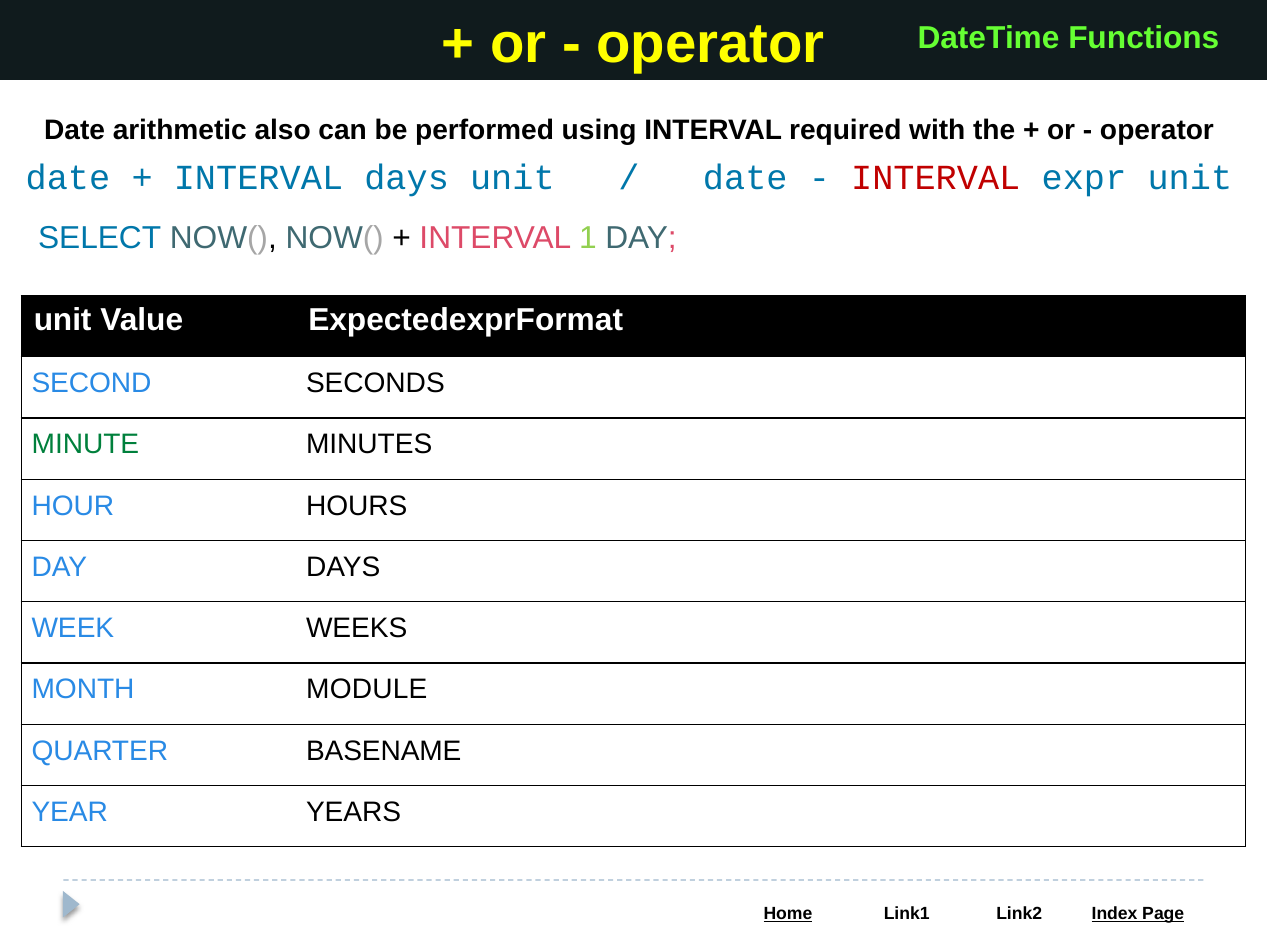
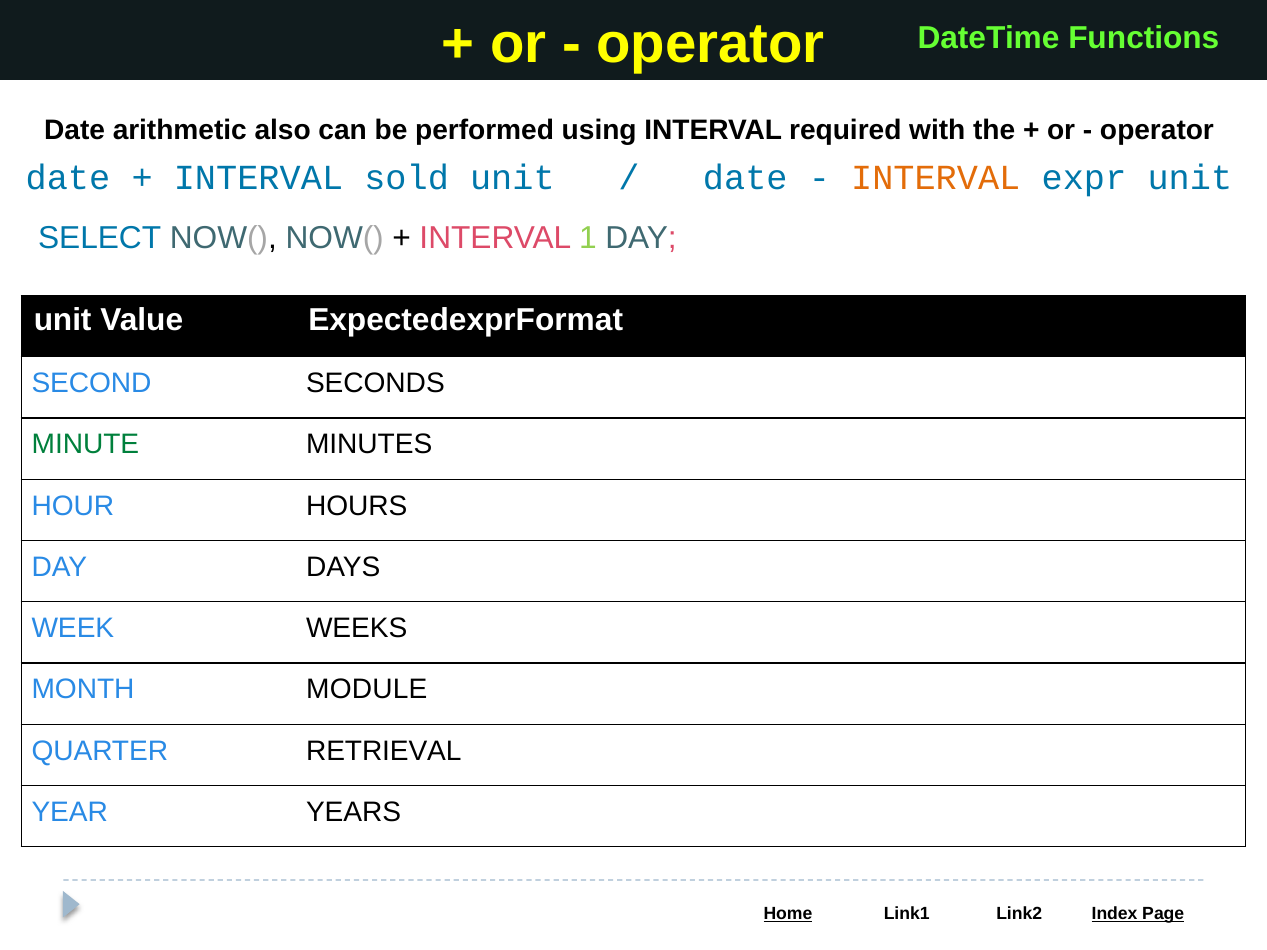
INTERVAL days: days -> sold (407, 178)
INTERVAL colour: red -> orange (936, 178)
BASENAME: BASENAME -> RETRIEVAL (384, 751)
